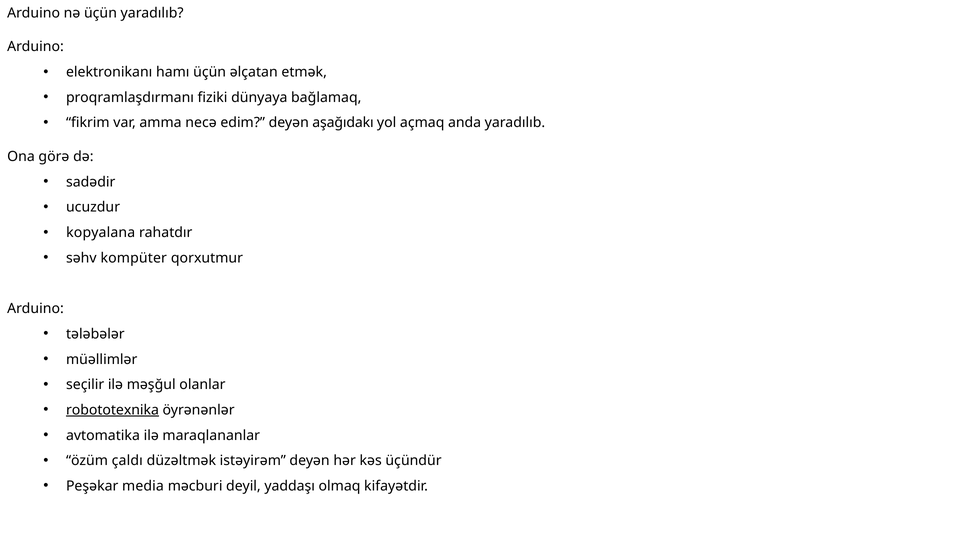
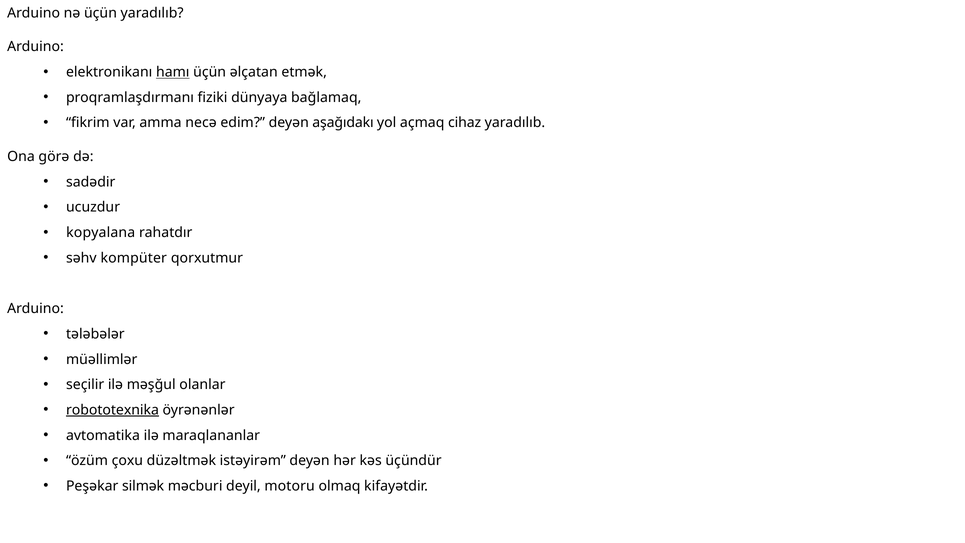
hamı underline: none -> present (173, 72)
anda: anda -> cihaz (465, 123)
çaldı: çaldı -> çoxu (127, 461)
media: media -> silmək (143, 486)
yaddaşı: yaddaşı -> motoru (290, 486)
